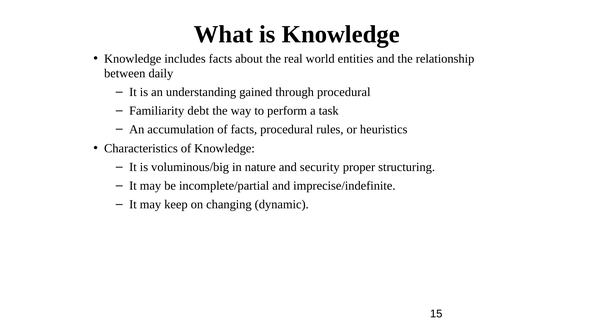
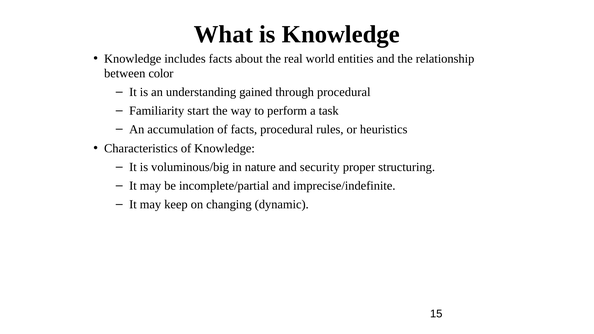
daily: daily -> color (161, 74)
debt: debt -> start (198, 111)
